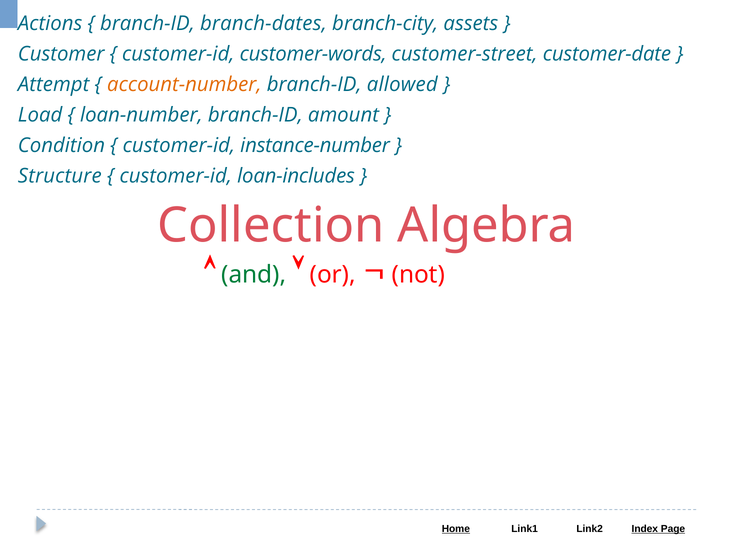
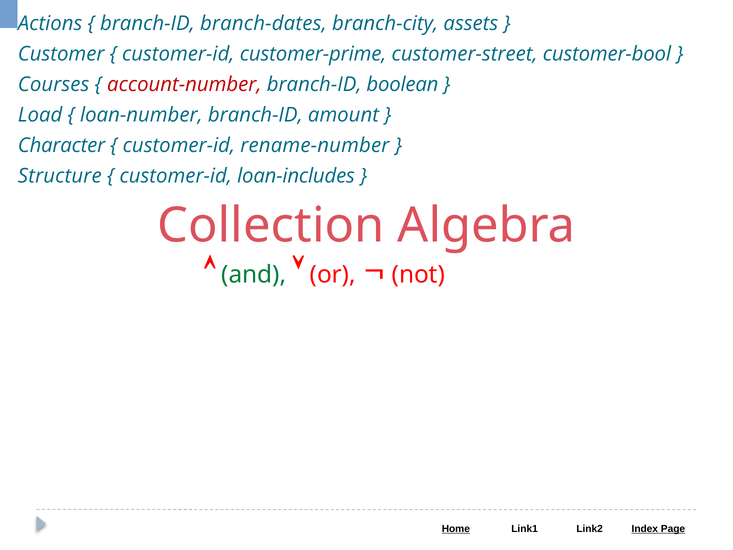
customer-words: customer-words -> customer-prime (313, 54)
customer-date: customer-date -> customer-bool (607, 54)
Attempt: Attempt -> Courses (54, 84)
account-number colour: orange -> red (184, 84)
allowed: allowed -> boolean (402, 84)
Condition: Condition -> Character (62, 146)
instance-number: instance-number -> rename-number (315, 146)
